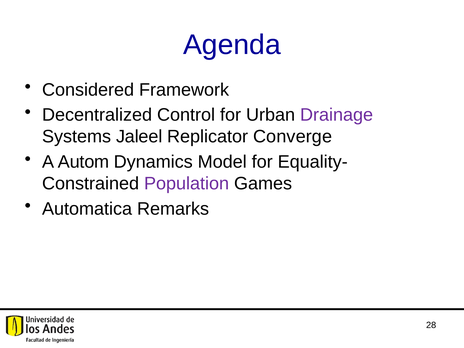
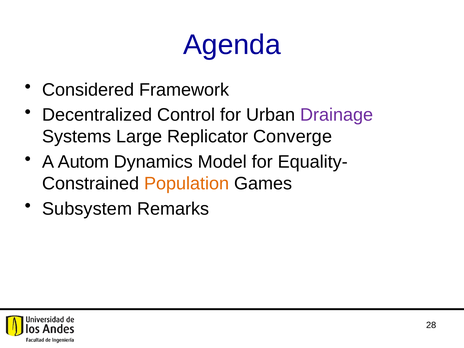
Jaleel: Jaleel -> Large (139, 137)
Population colour: purple -> orange (187, 184)
Automatica: Automatica -> Subsystem (87, 209)
